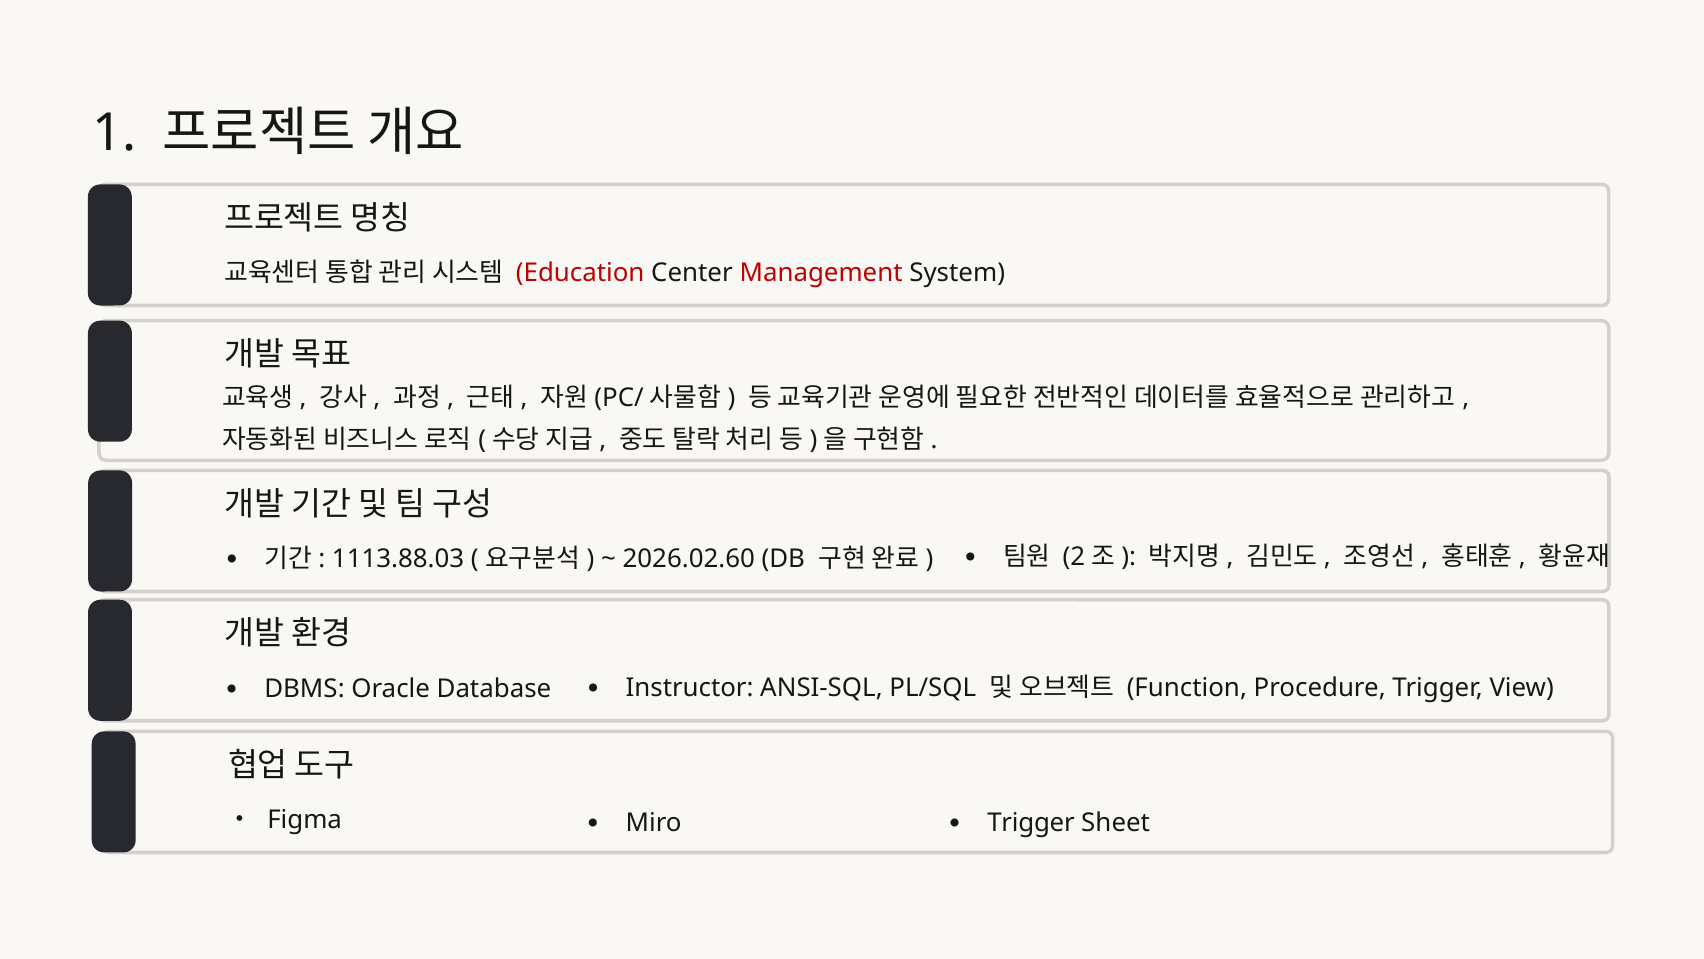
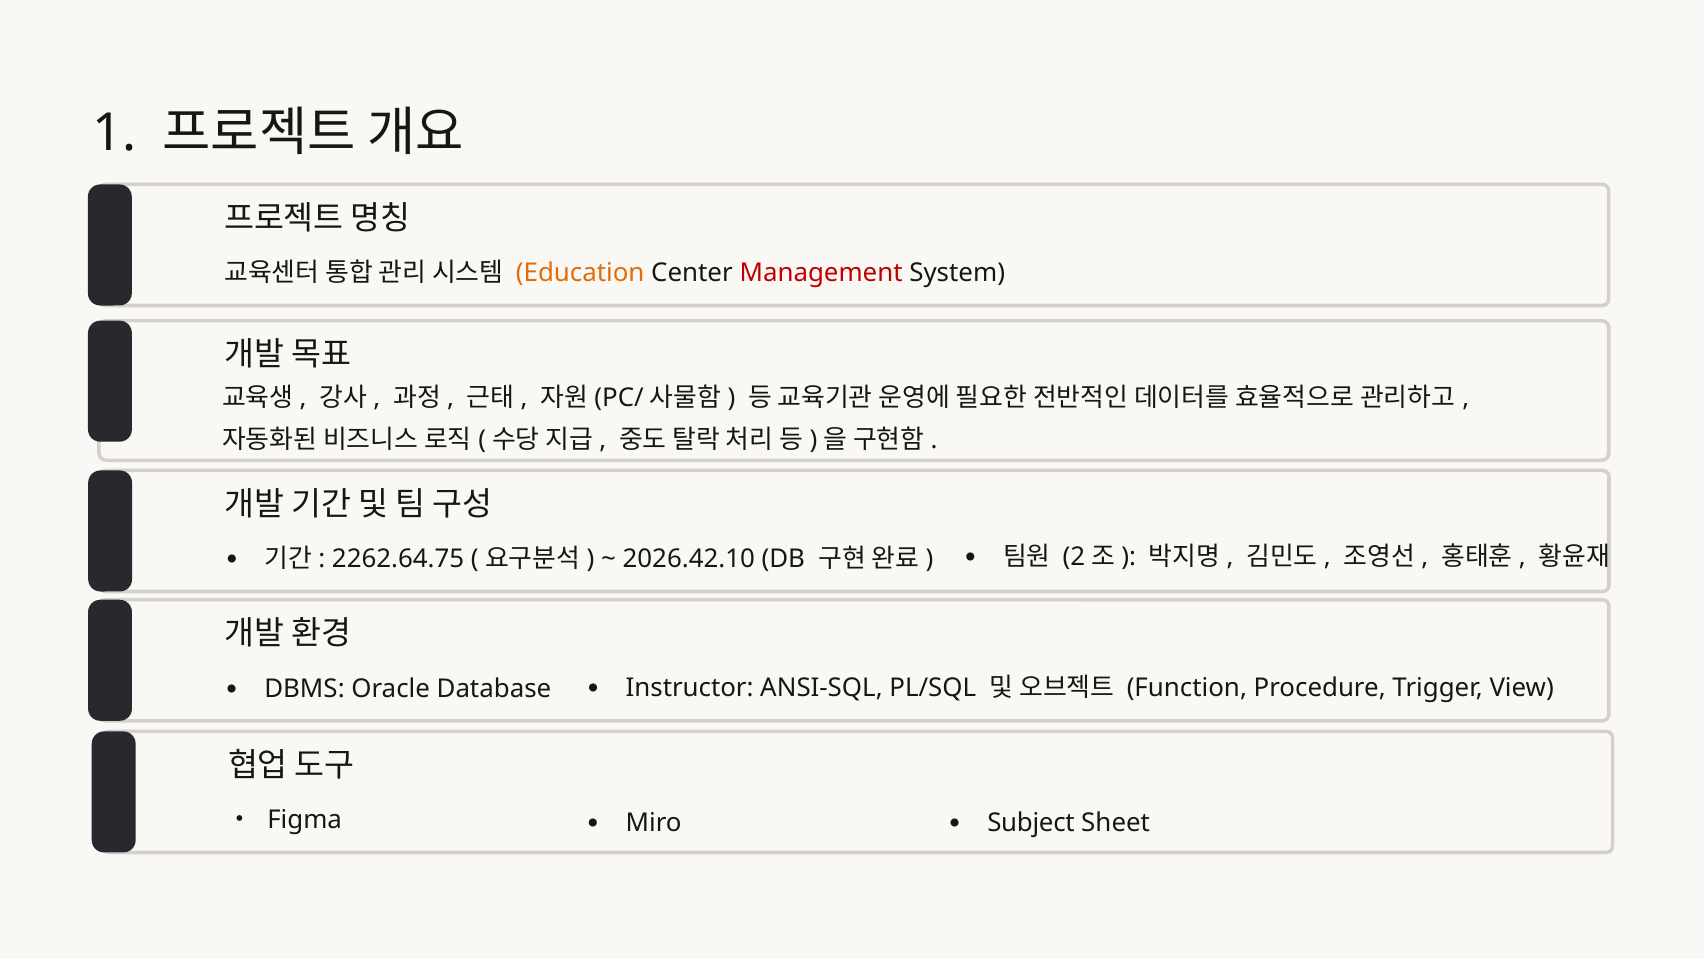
Education colour: red -> orange (580, 273)
1113.88.03: 1113.88.03 -> 2262.64.75 (398, 559)
2026.02.60: 2026.02.60 -> 2026.42.10 (689, 559)
Trigger: Trigger -> Subject (1031, 823)
